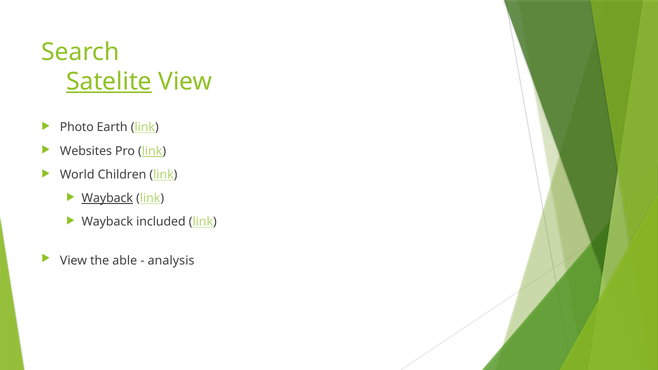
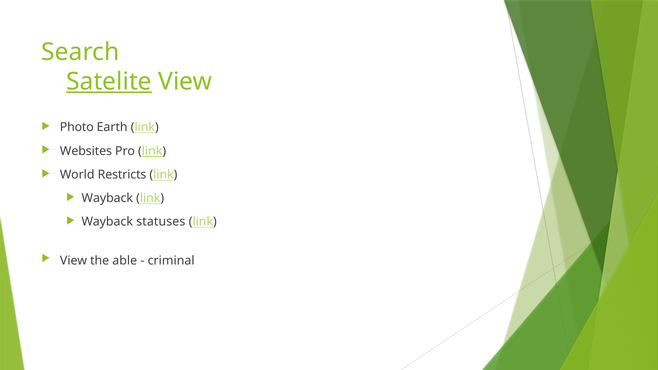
Children: Children -> Restricts (122, 175)
Wayback underline: present -> none (107, 198)
included: included -> statuses (161, 222)
analysis: analysis -> criminal (171, 261)
